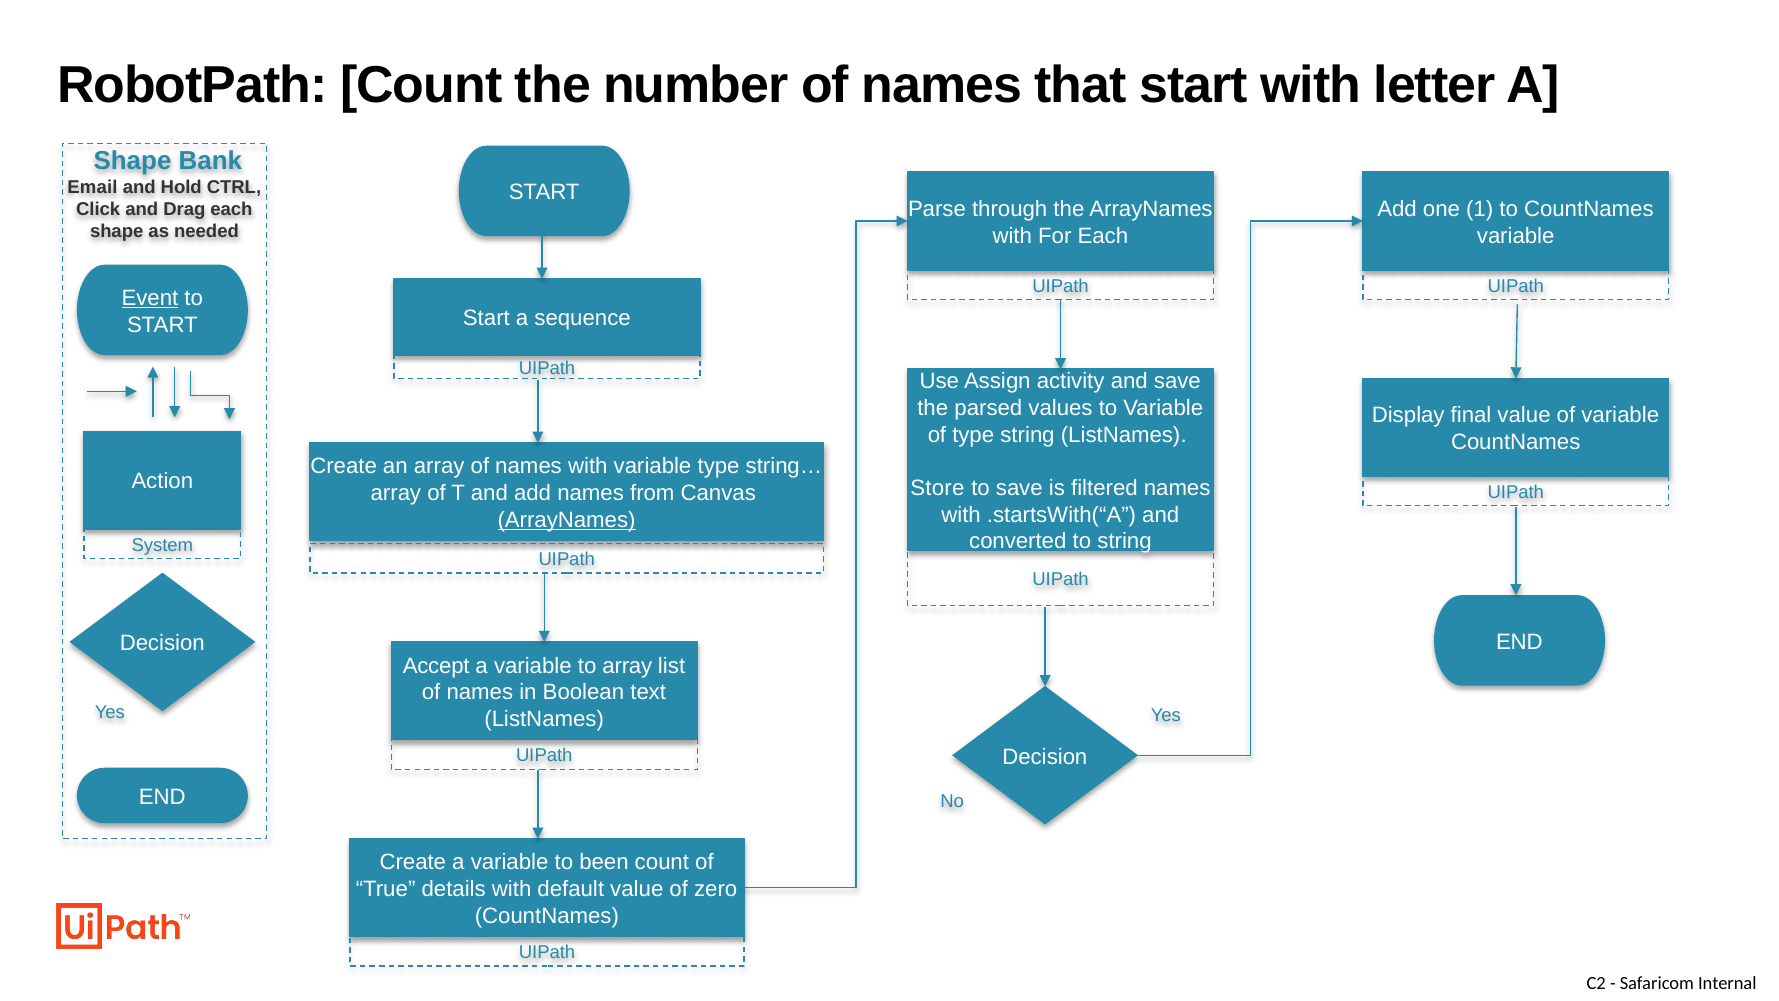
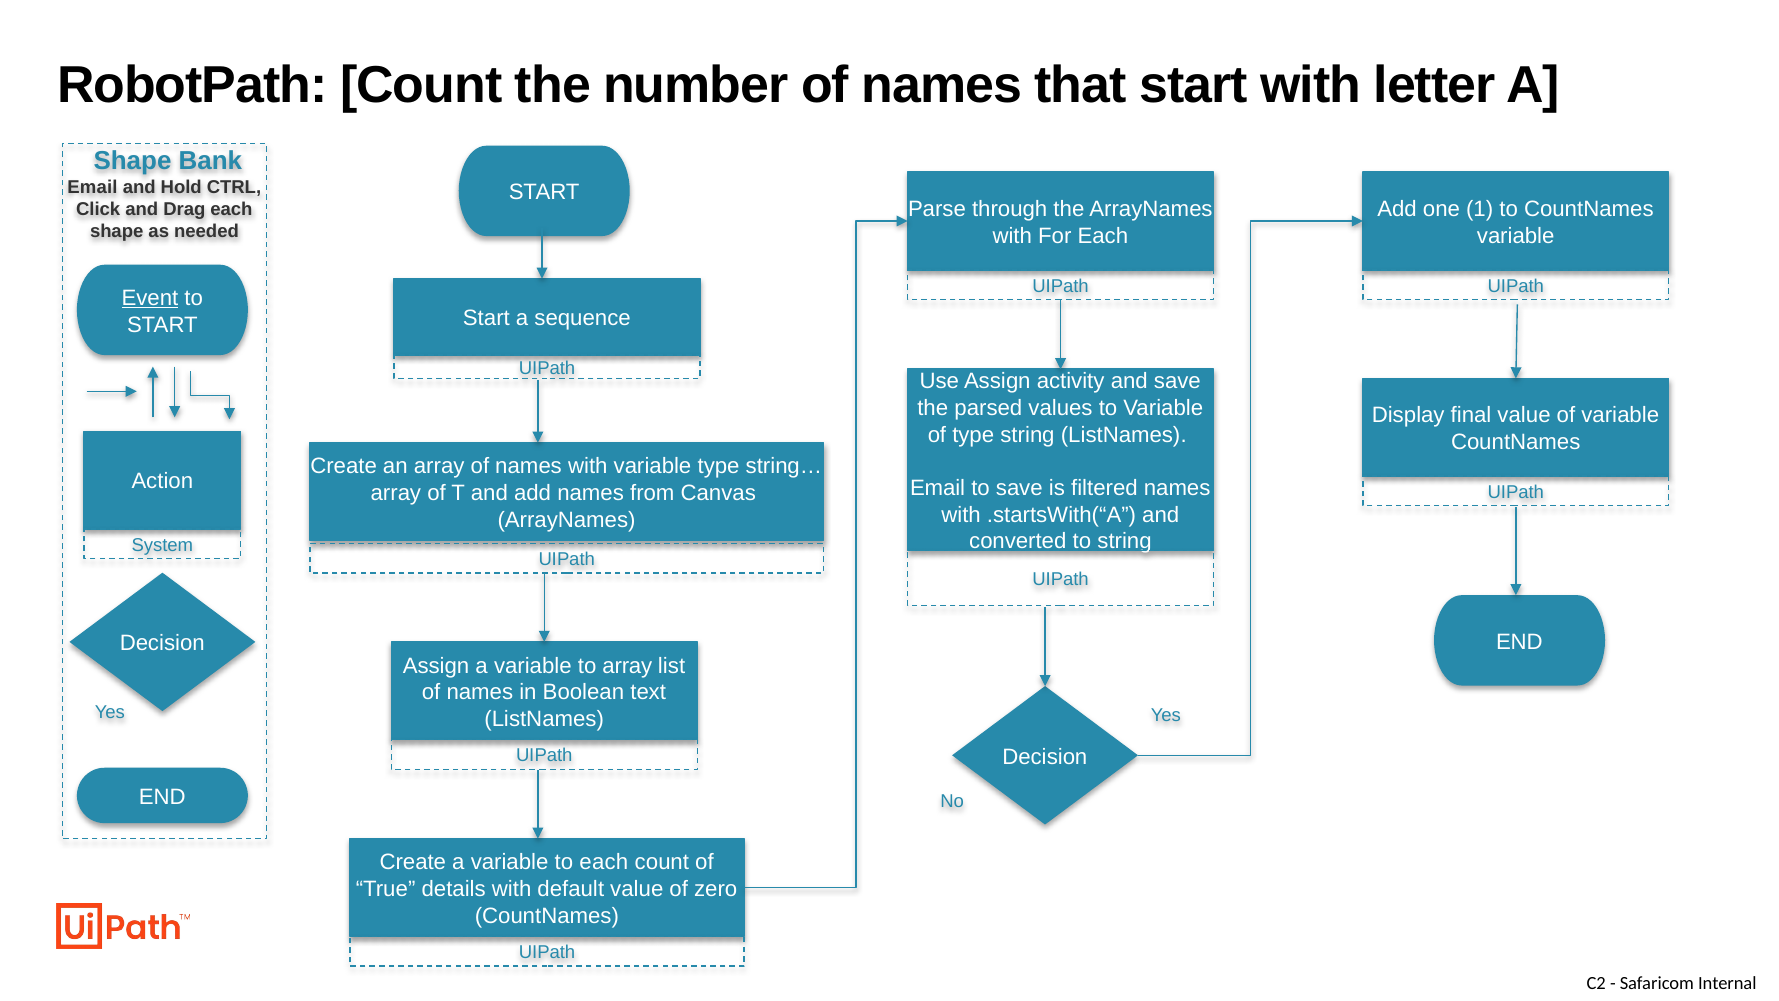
Store: Store -> Email (938, 488)
ArrayNames underline: present -> none (567, 520)
Accept: Accept -> Assign (436, 665)
to been: been -> each (604, 862)
